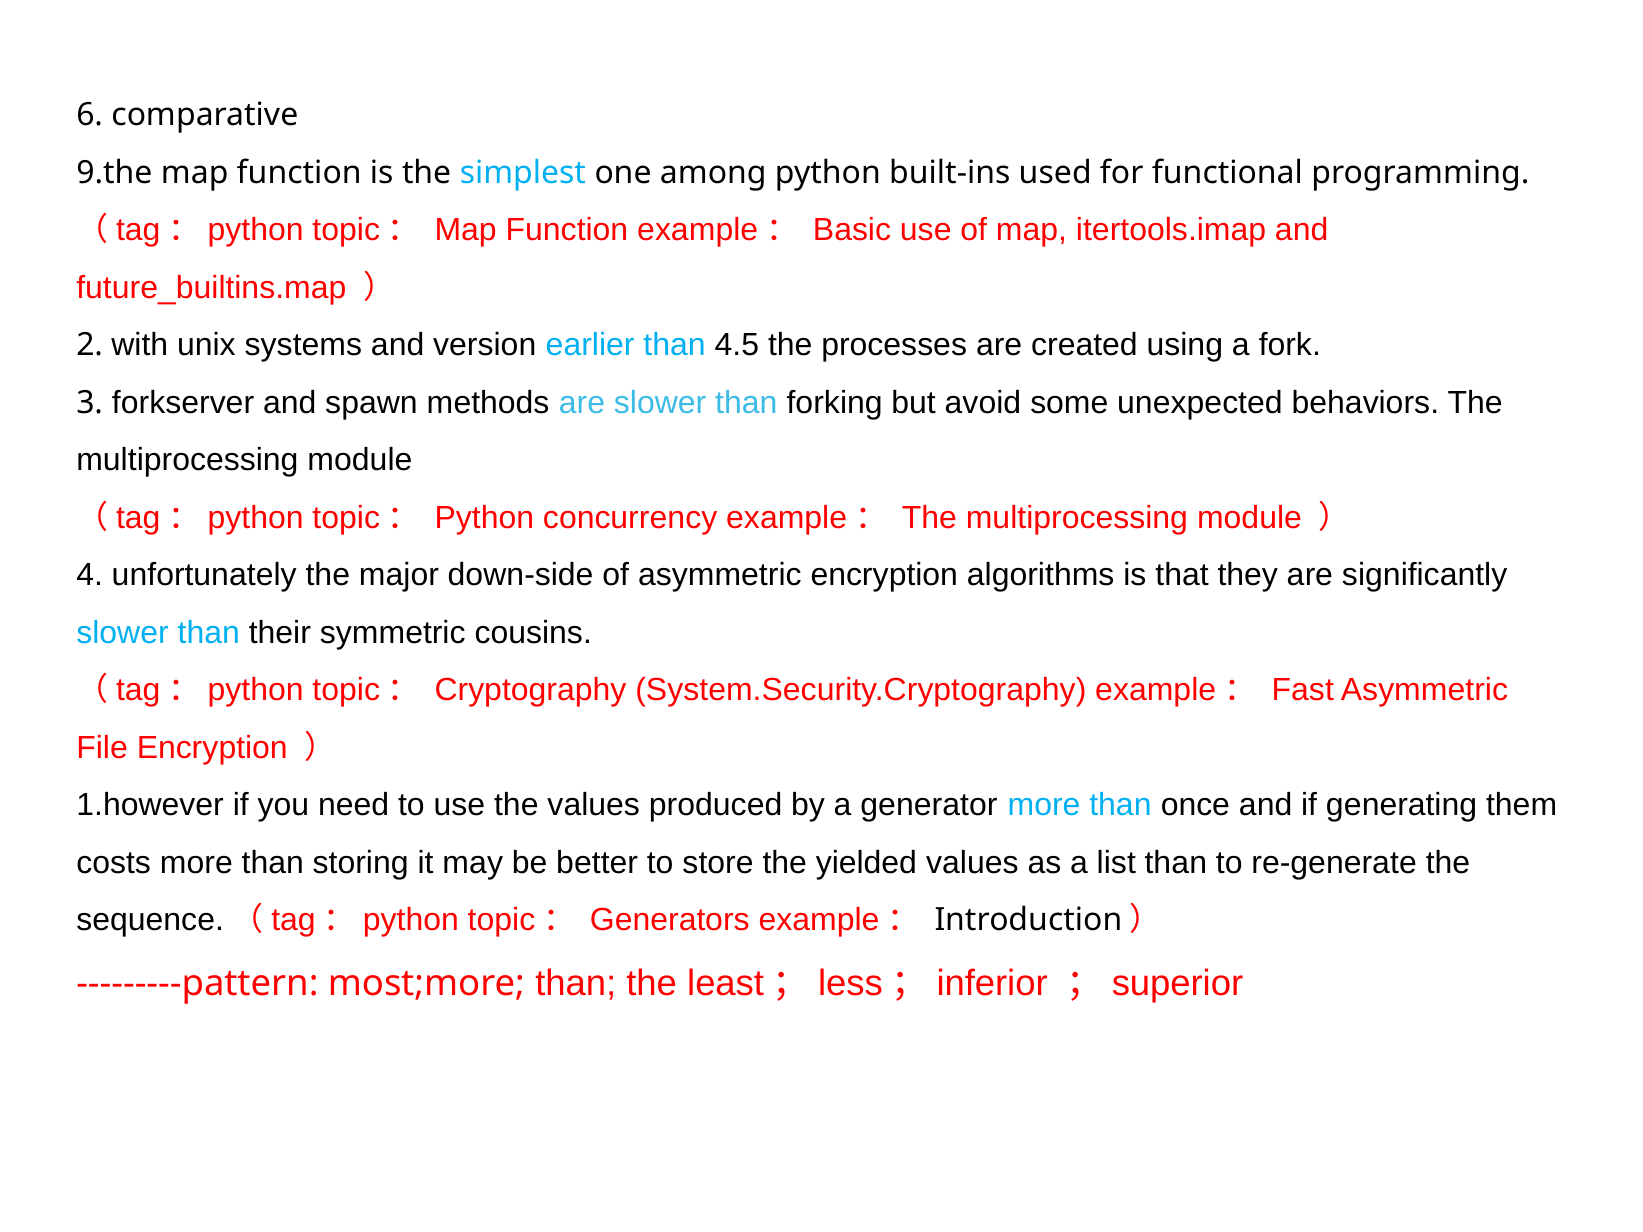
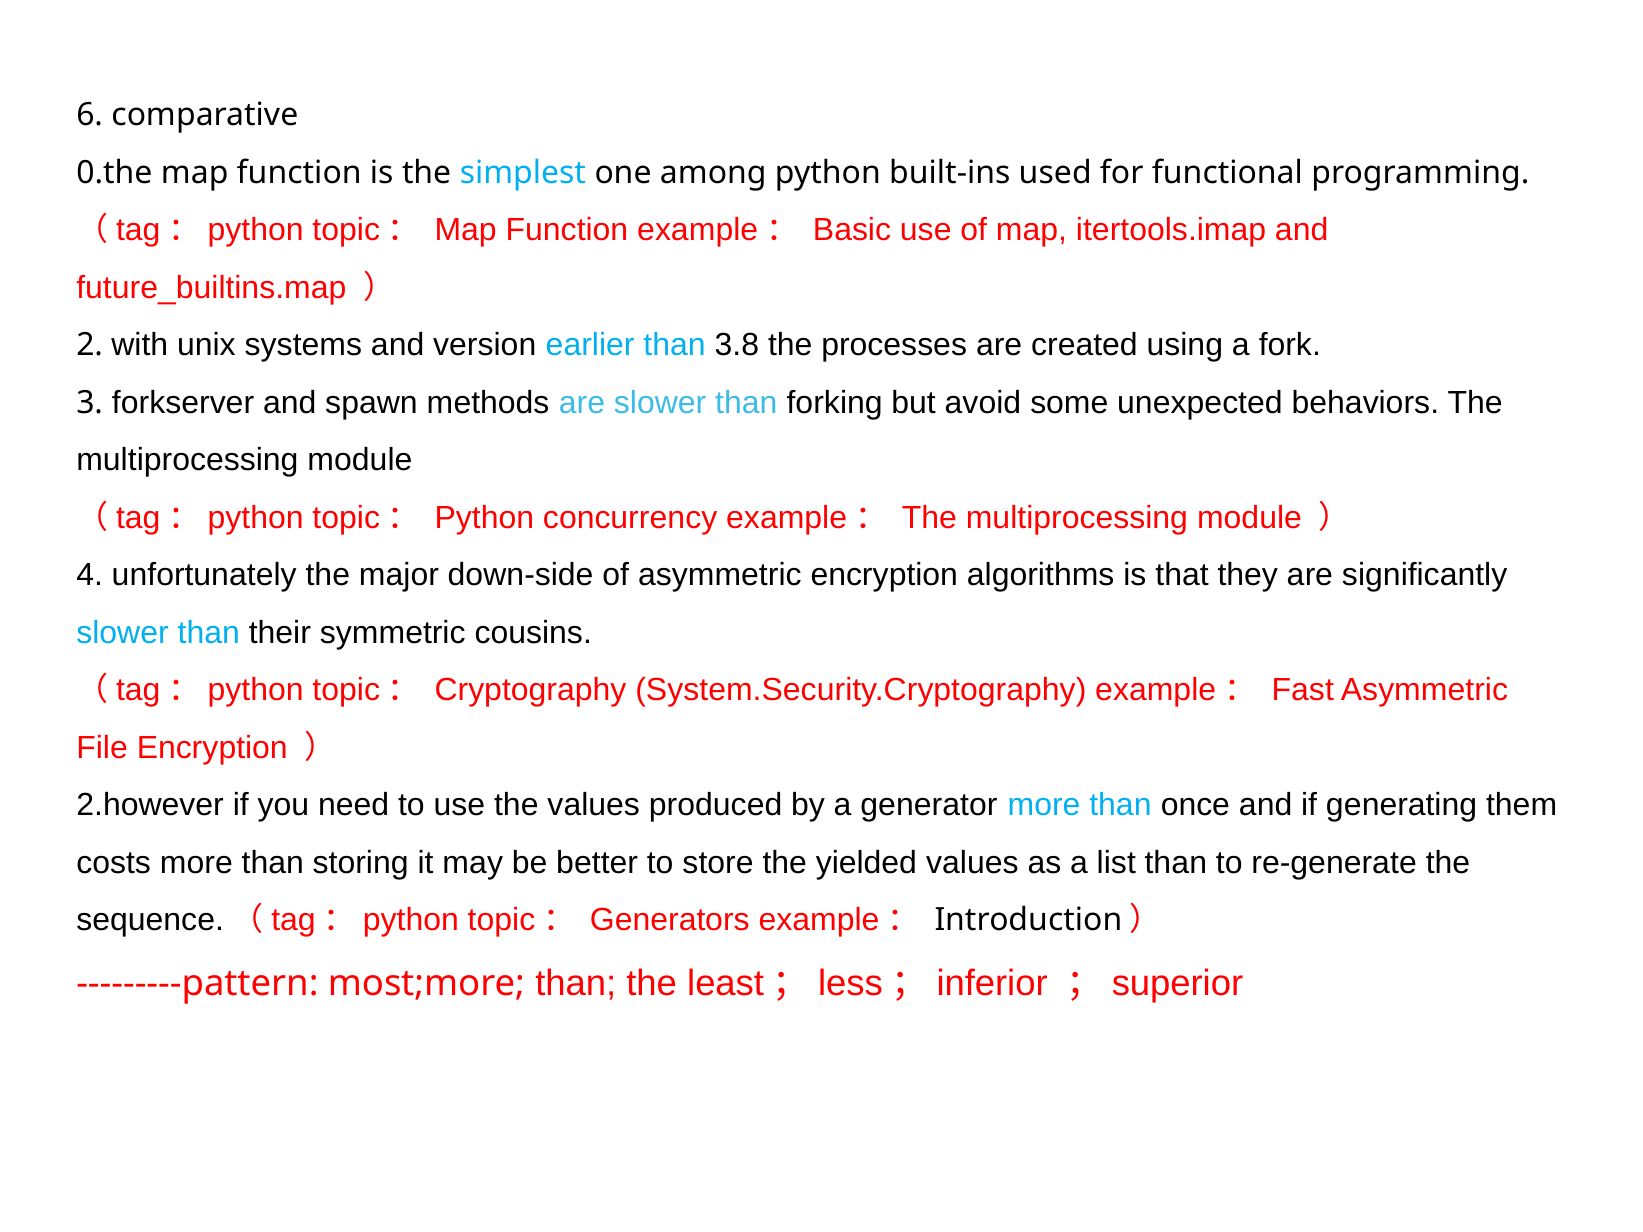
9.the: 9.the -> 0.the (114, 173)
4.5: 4.5 -> 3.8 (737, 345)
1.however: 1.however -> 2.however (150, 805)
